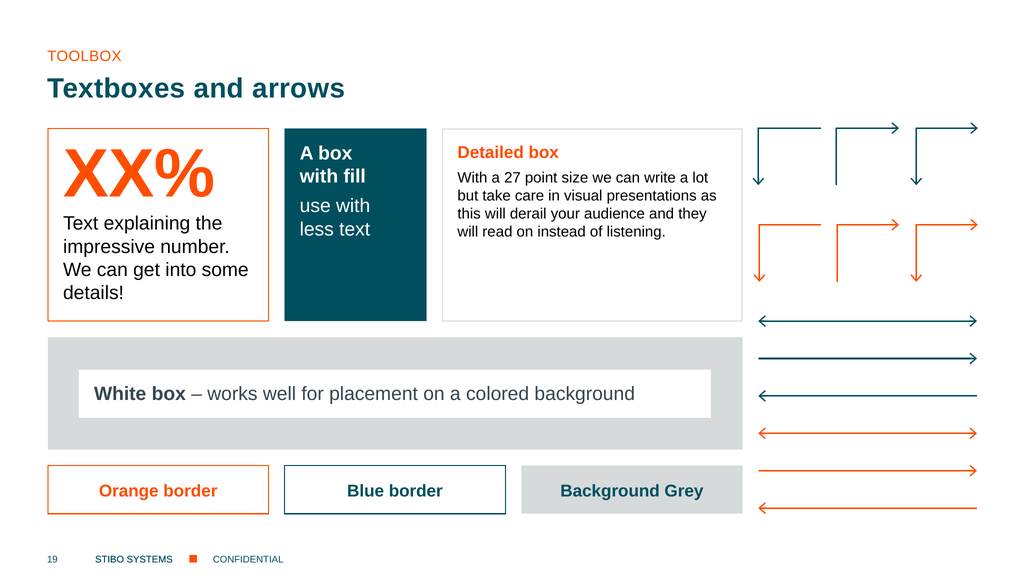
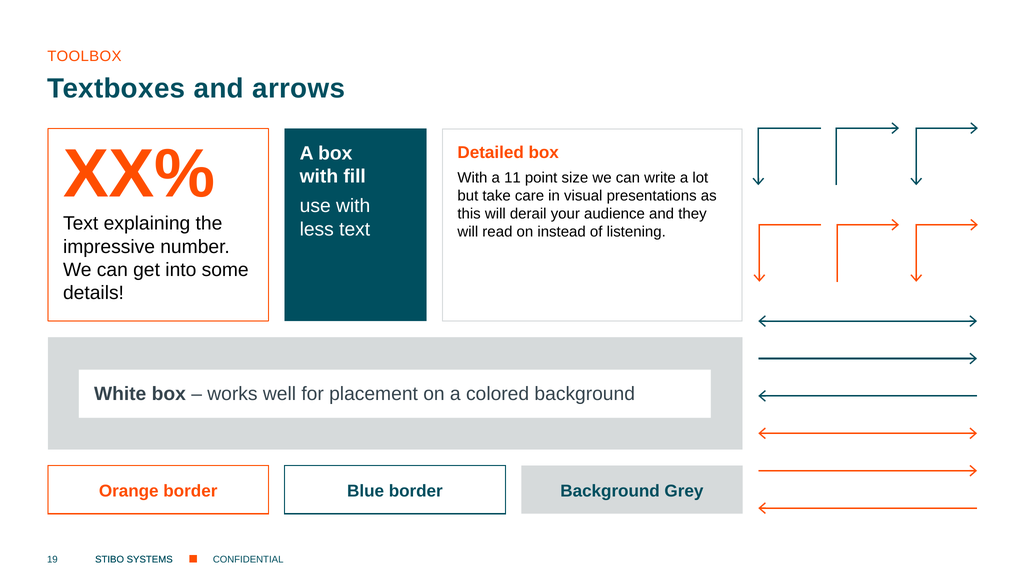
27: 27 -> 11 (512, 178)
